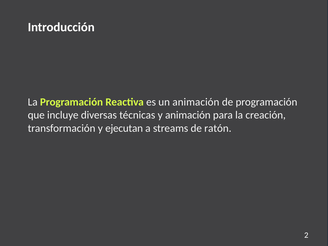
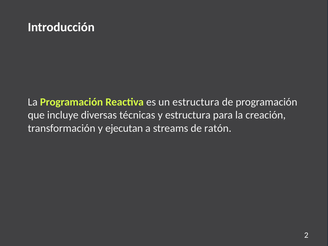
un animación: animación -> estructura (196, 102)
y animación: animación -> estructura (188, 115)
